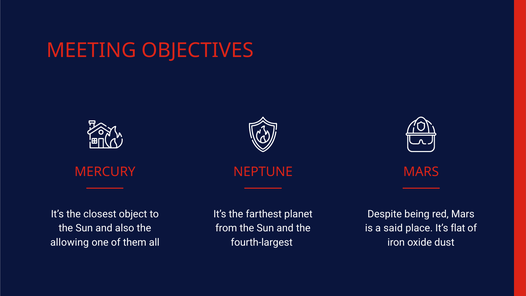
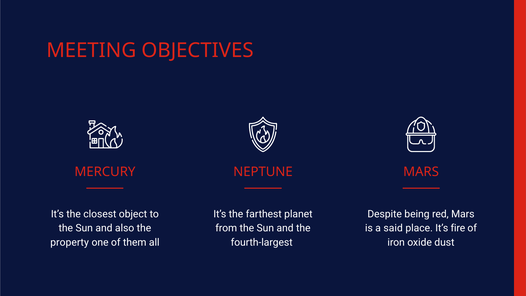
flat: flat -> fire (458, 228)
allowing: allowing -> property (70, 242)
